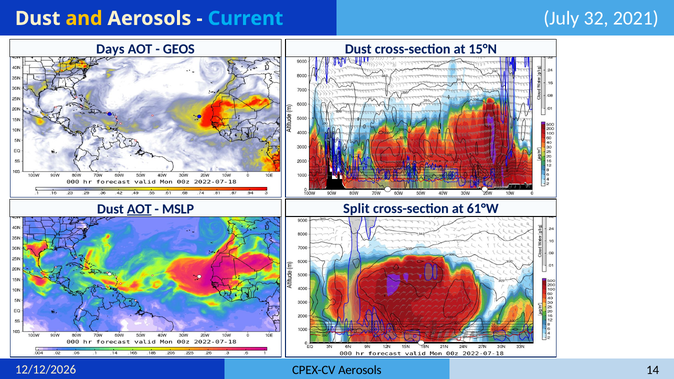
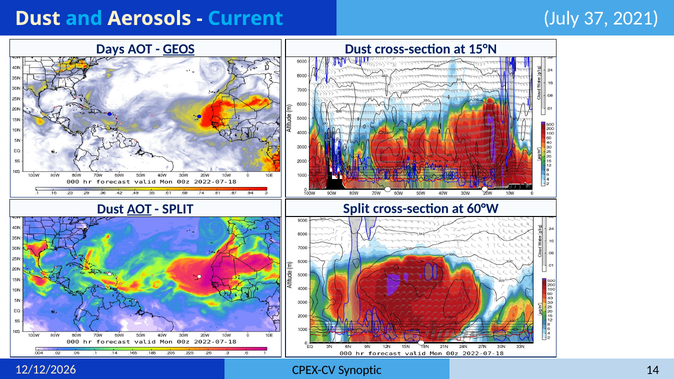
and colour: yellow -> light blue (84, 18)
32: 32 -> 37 (596, 18)
GEOS underline: none -> present (179, 49)
61°W: 61°W -> 60°W (483, 209)
MSLP: MSLP -> SPLIT (178, 209)
CPEX-CV Aerosols: Aerosols -> Synoptic (360, 370)
